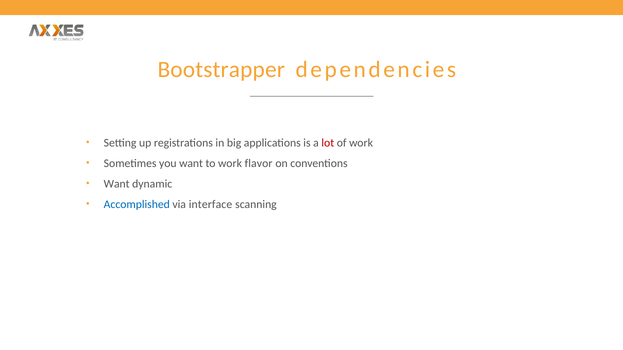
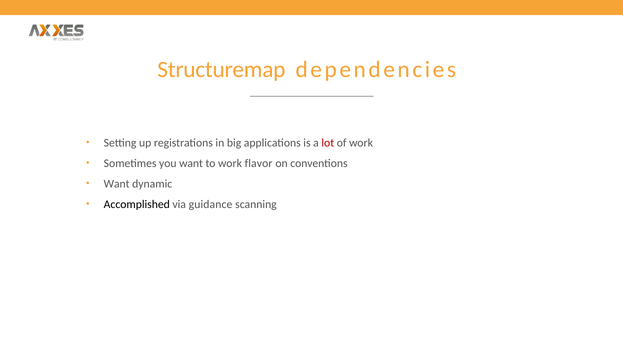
Bootstrapper: Bootstrapper -> Structuremap (221, 69)
Accomplished colour: blue -> black (137, 205)
interface: interface -> guidance (211, 205)
